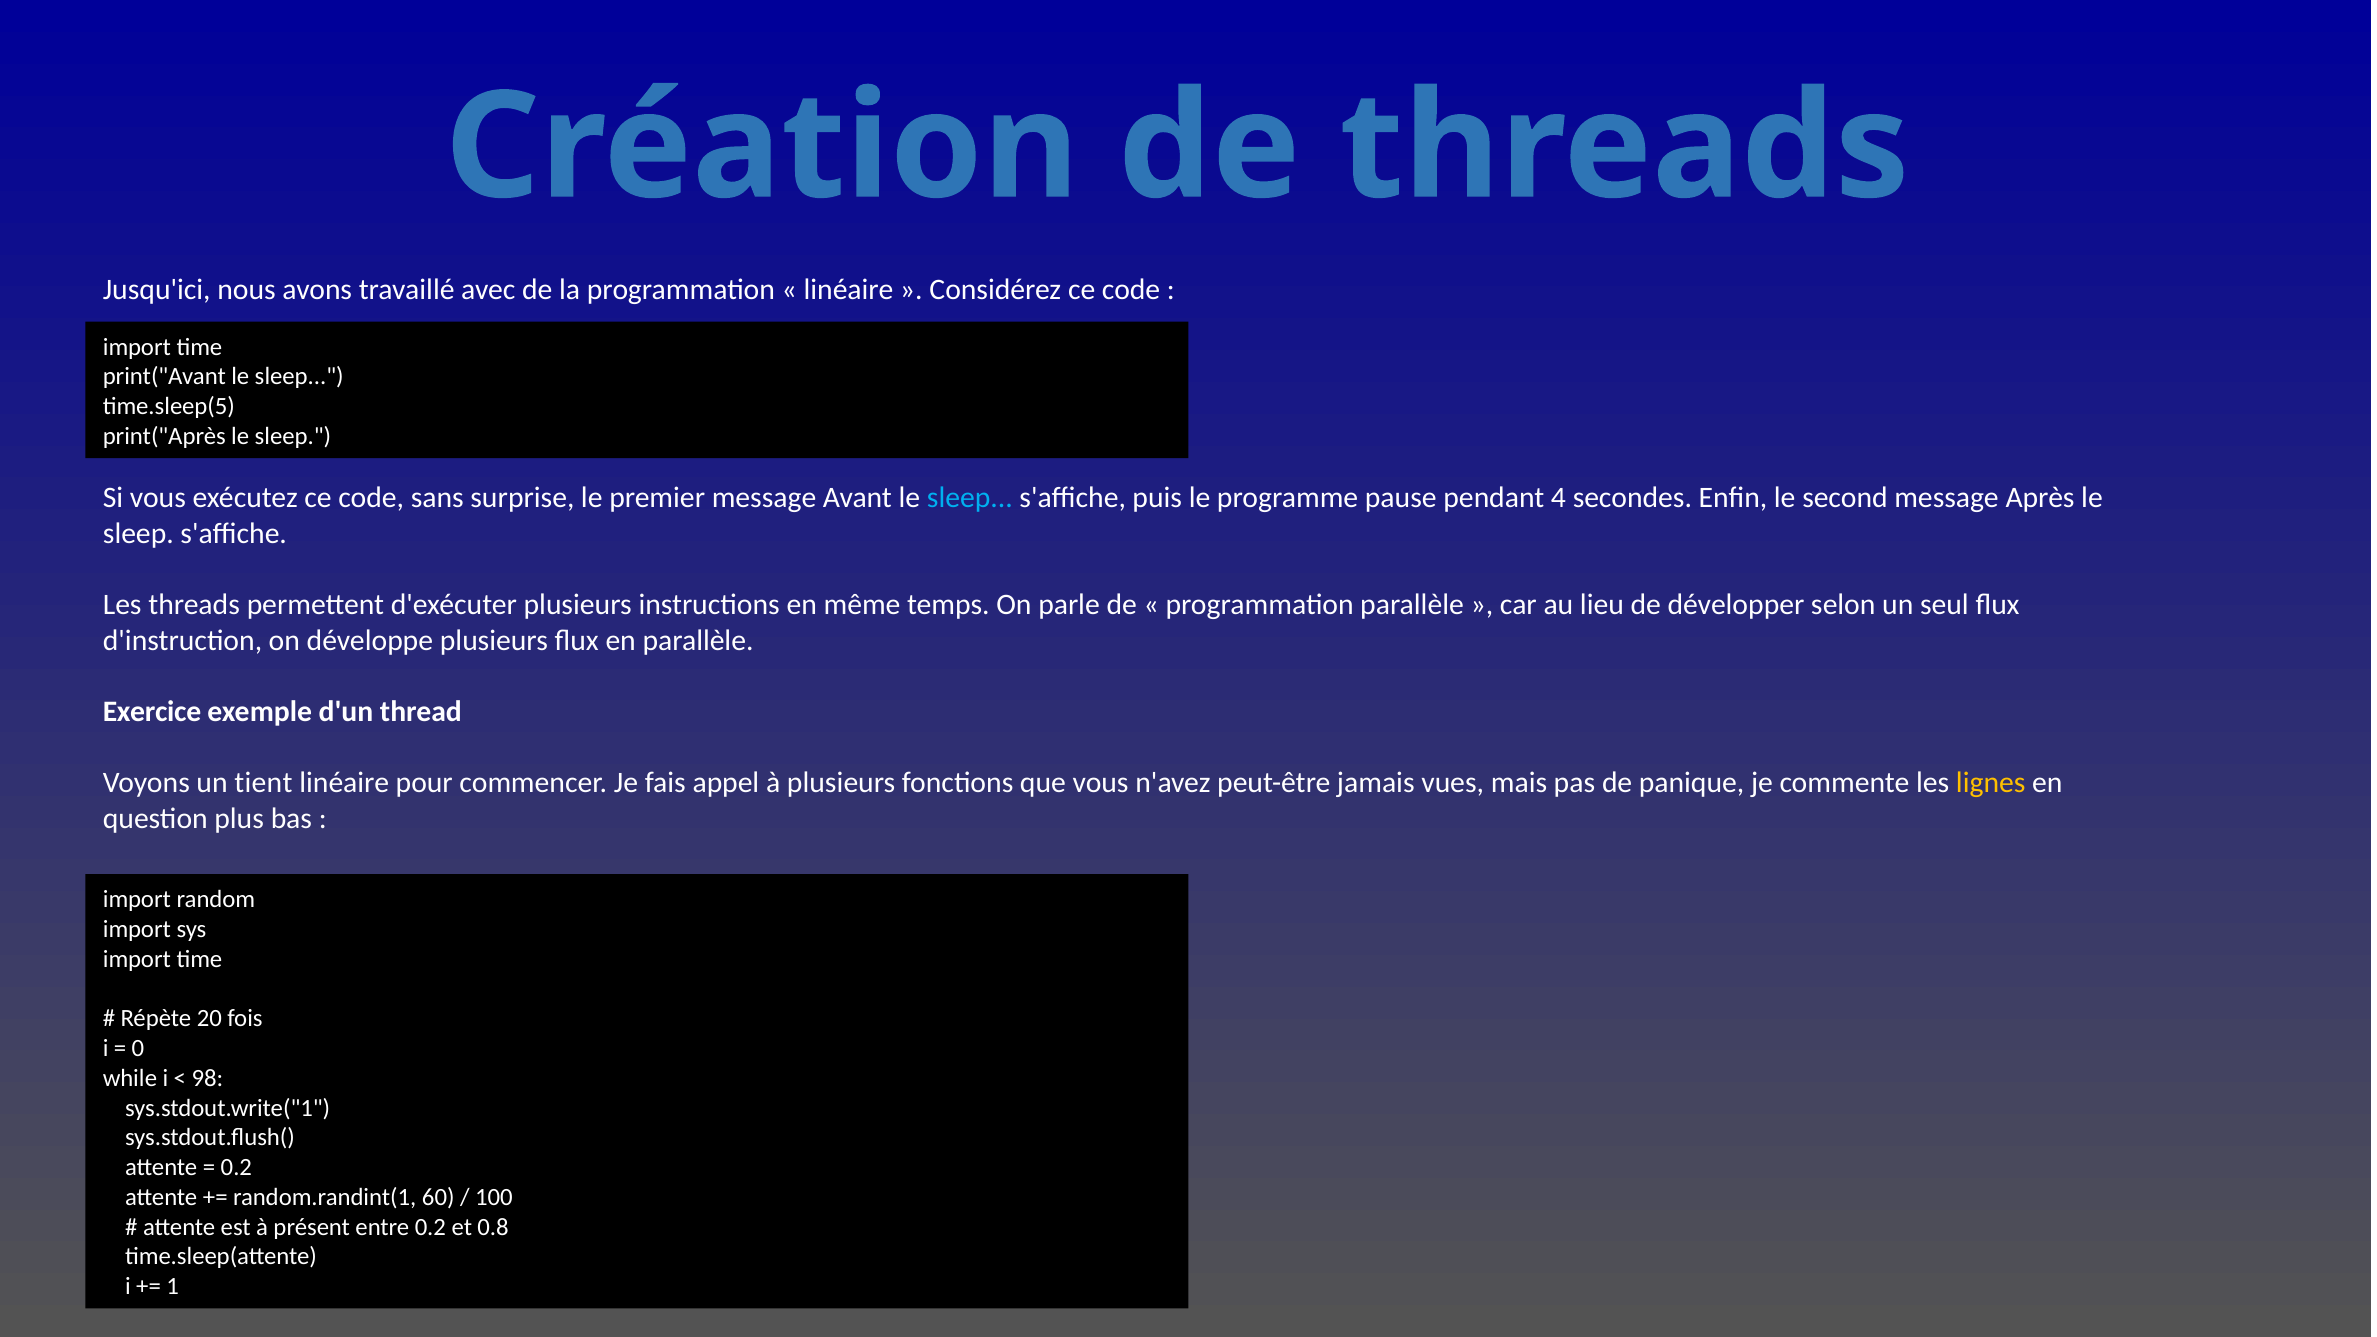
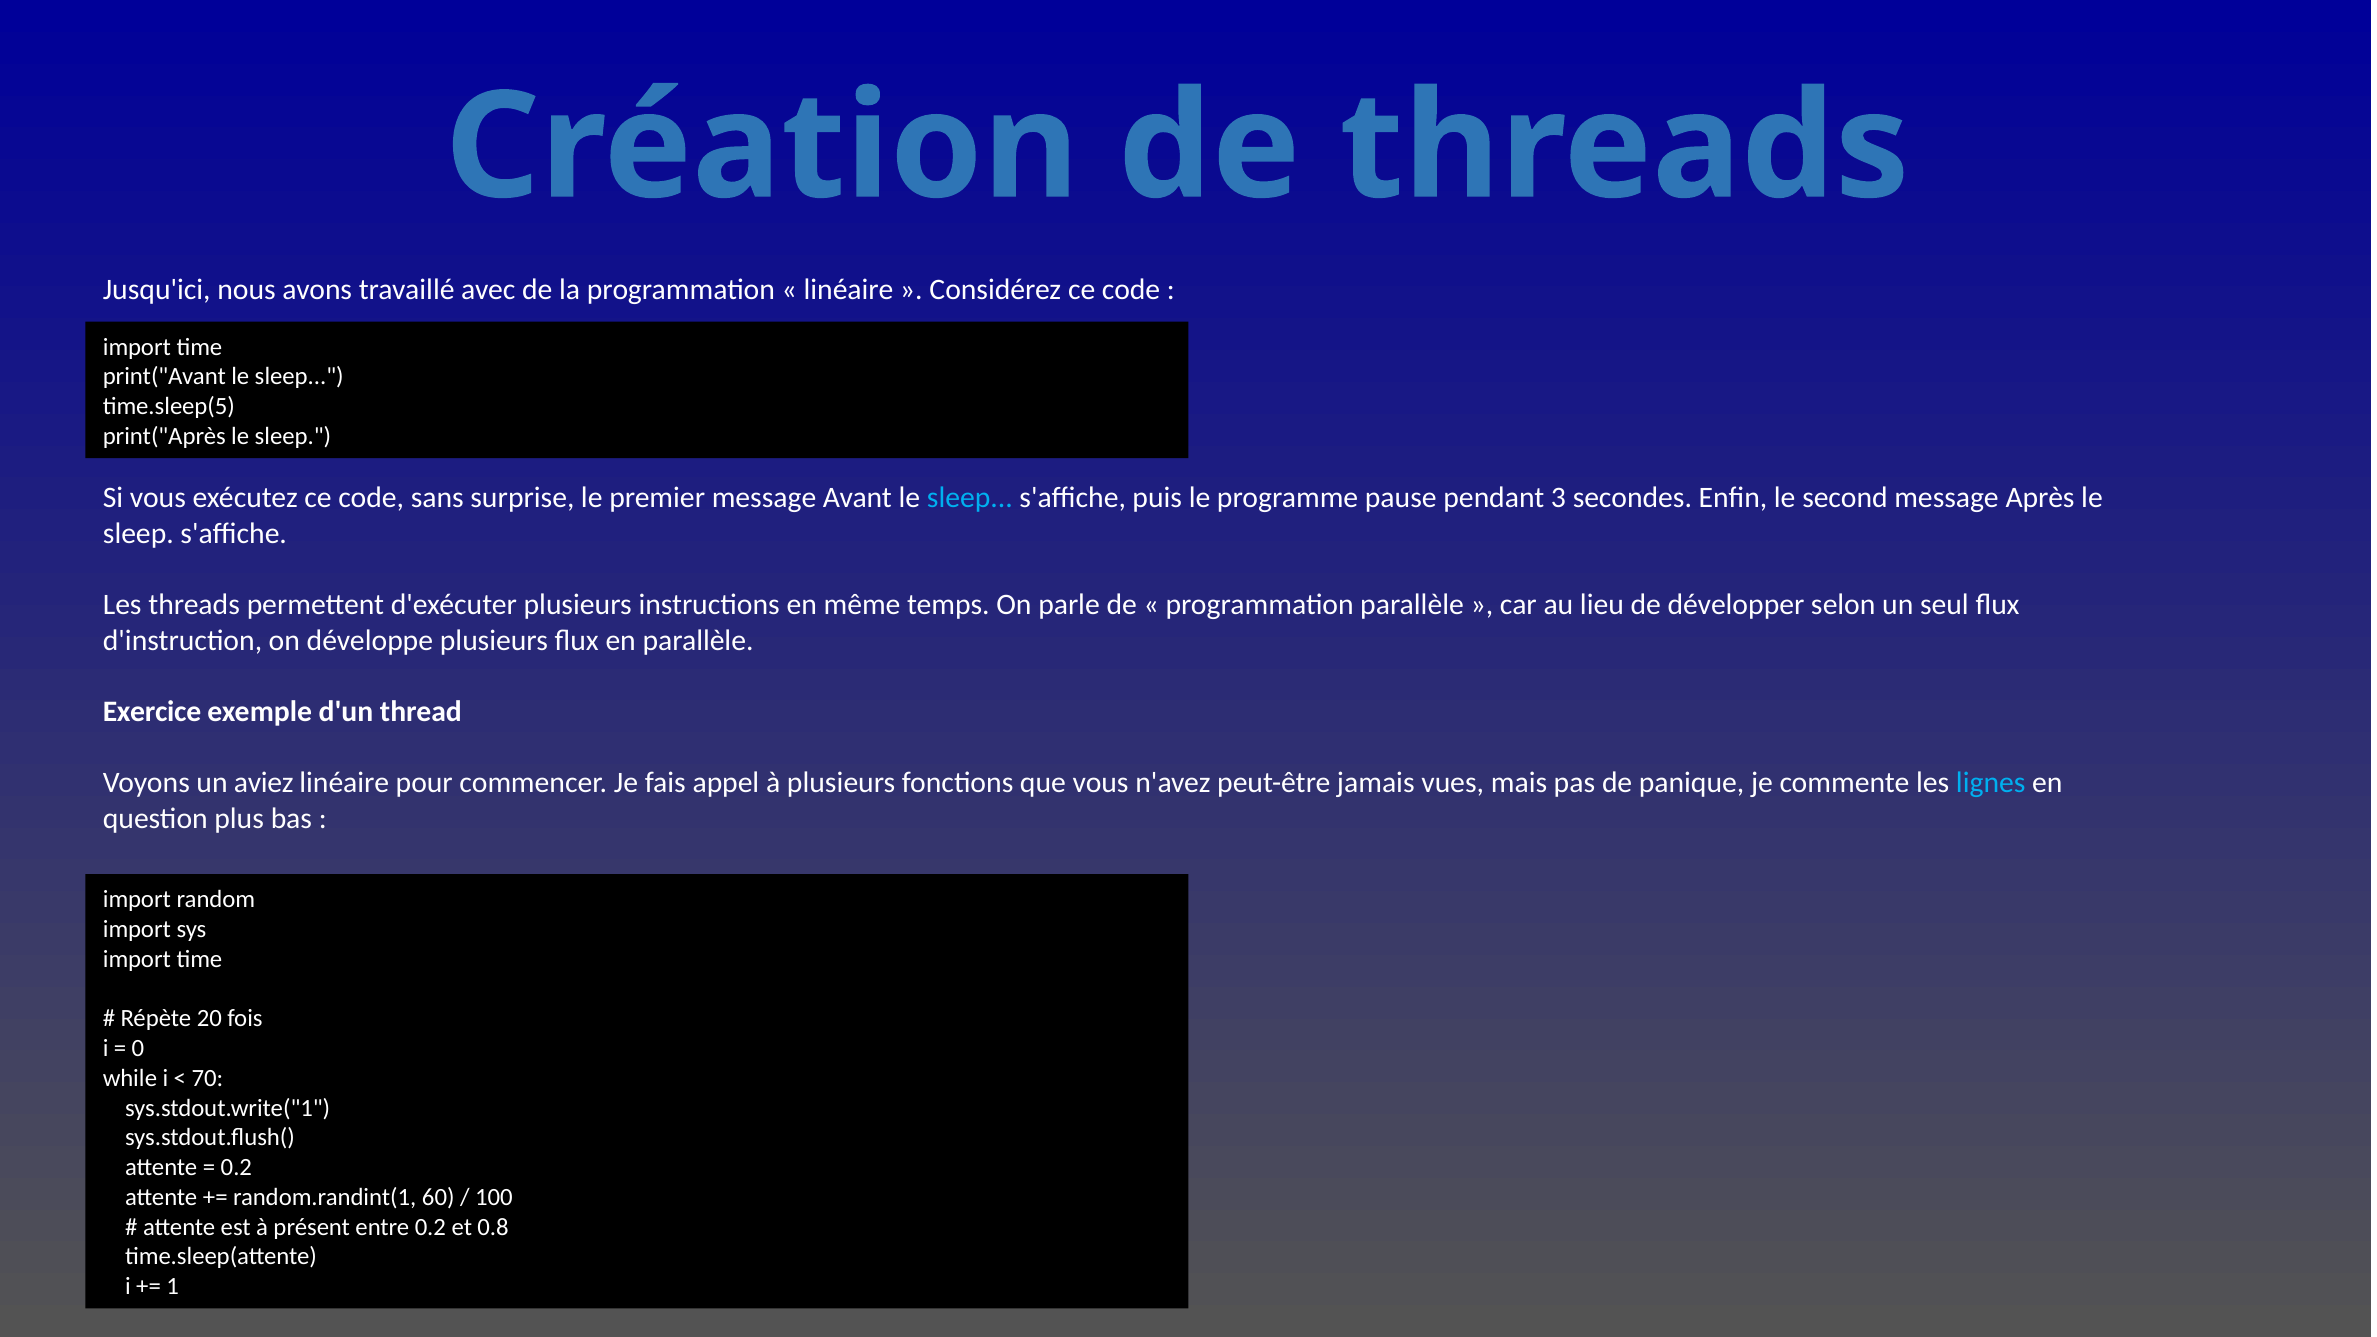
4: 4 -> 3 (1558, 498)
tient: tient -> aviez (264, 783)
lignes colour: yellow -> light blue (1991, 783)
98: 98 -> 70 (208, 1078)
